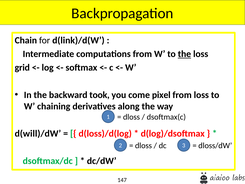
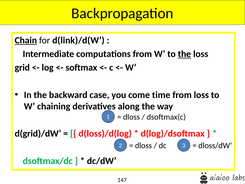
Chain underline: none -> present (26, 40)
took: took -> case (99, 95)
pixel: pixel -> time (161, 95)
d(will)/dW: d(will)/dW -> d(grid)/dW (38, 133)
